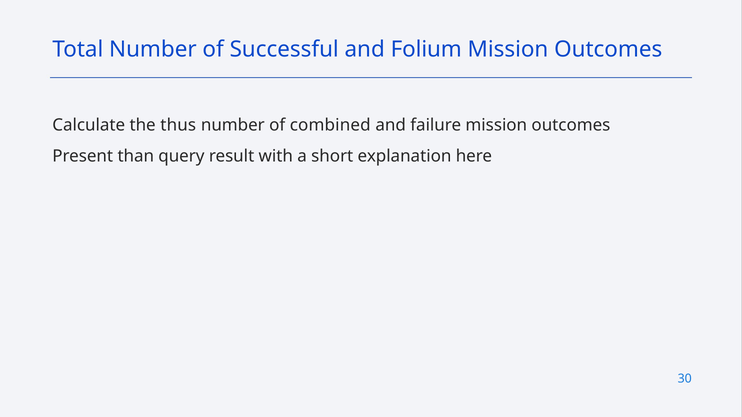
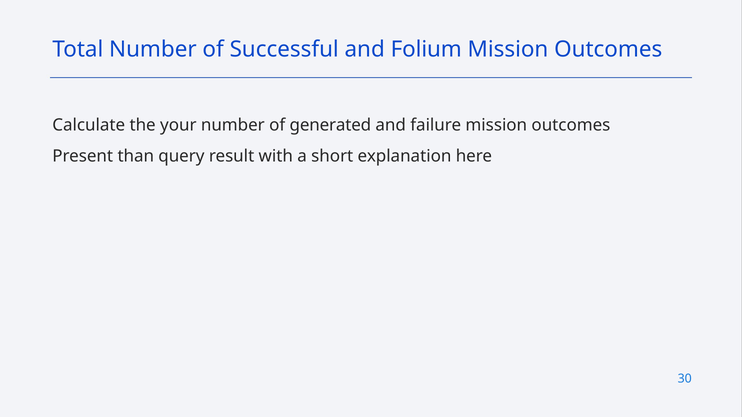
thus: thus -> your (178, 125)
combined: combined -> generated (330, 125)
